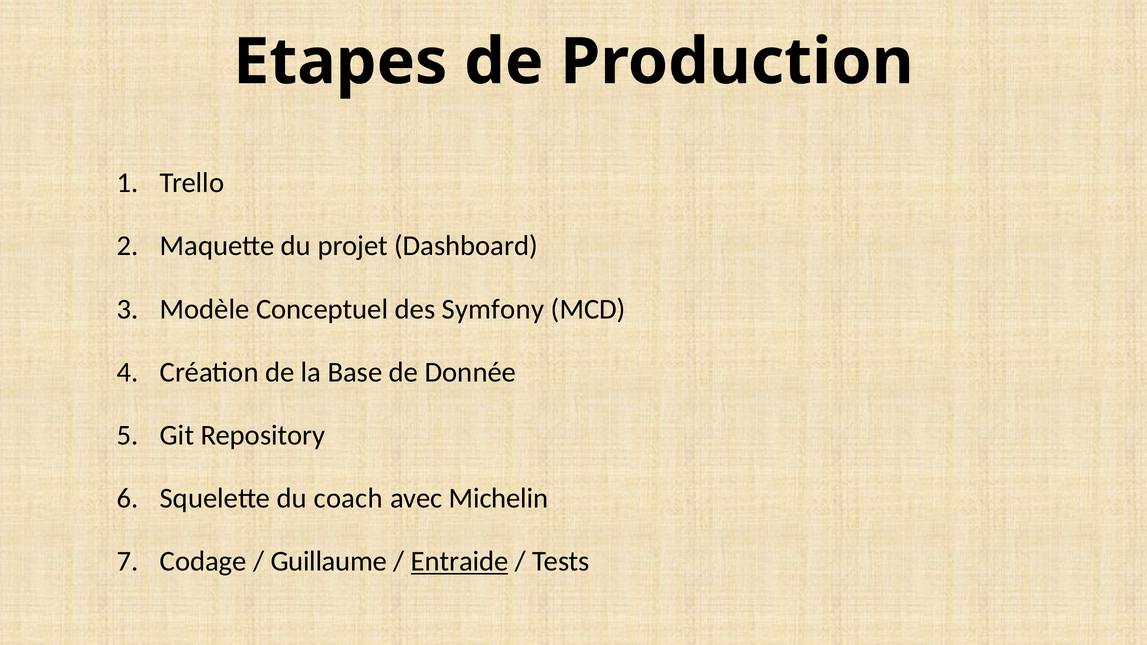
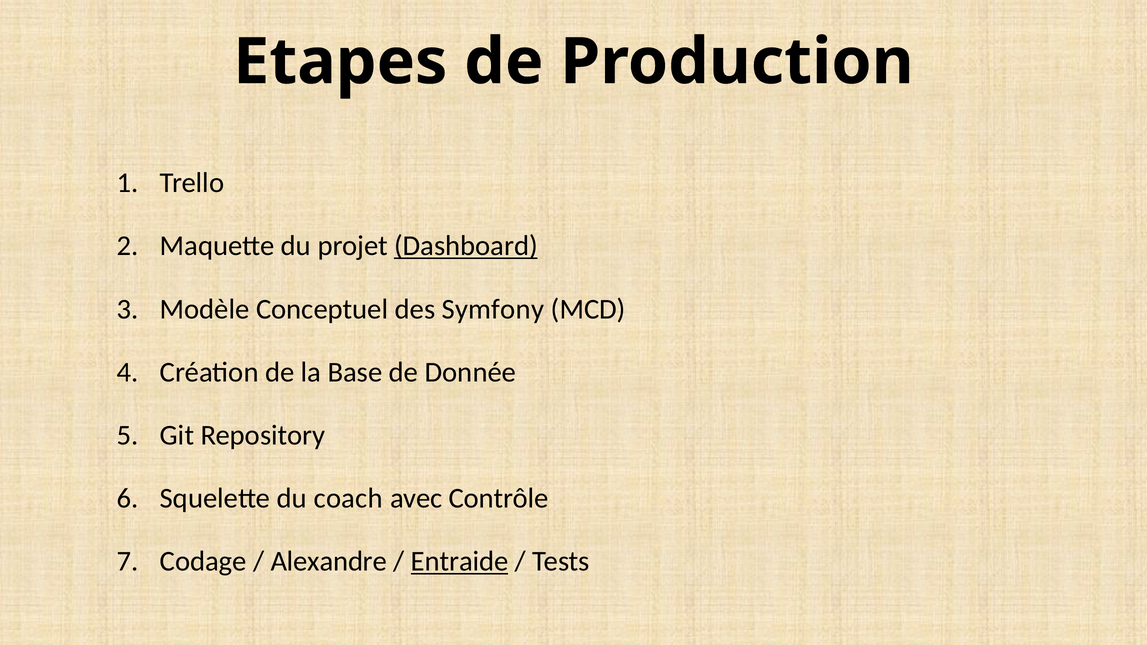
Dashboard underline: none -> present (466, 246)
Michelin: Michelin -> Contrôle (499, 498)
Guillaume: Guillaume -> Alexandre (329, 562)
